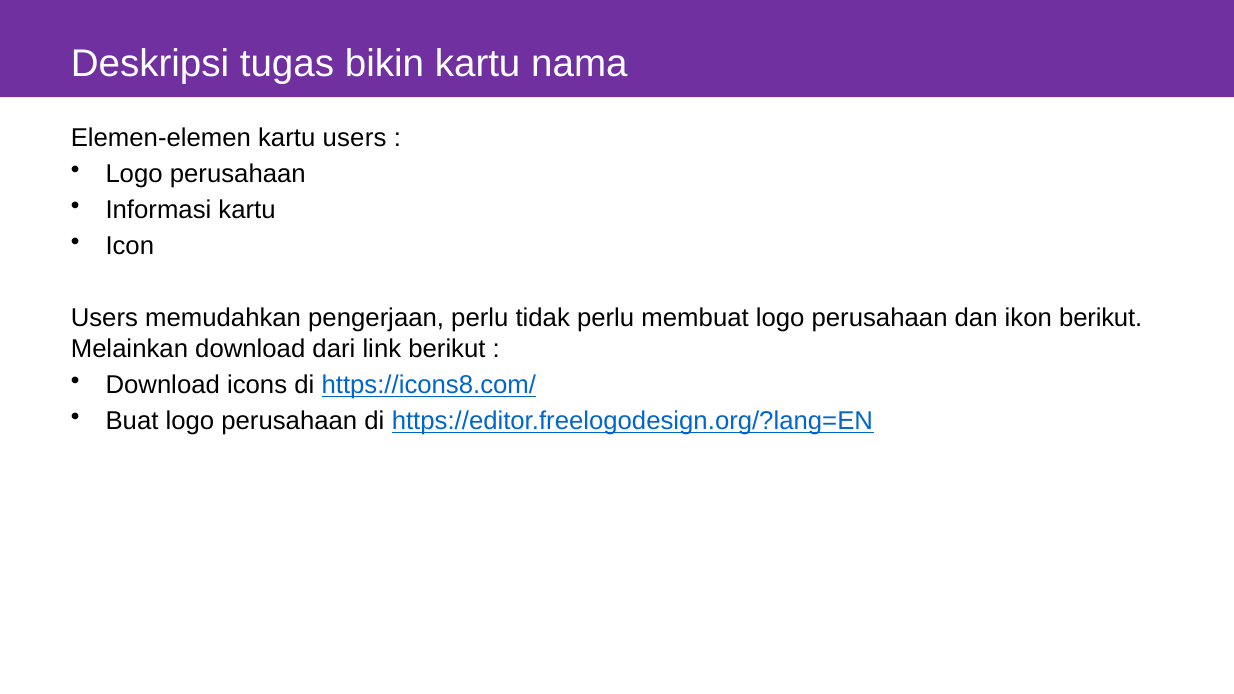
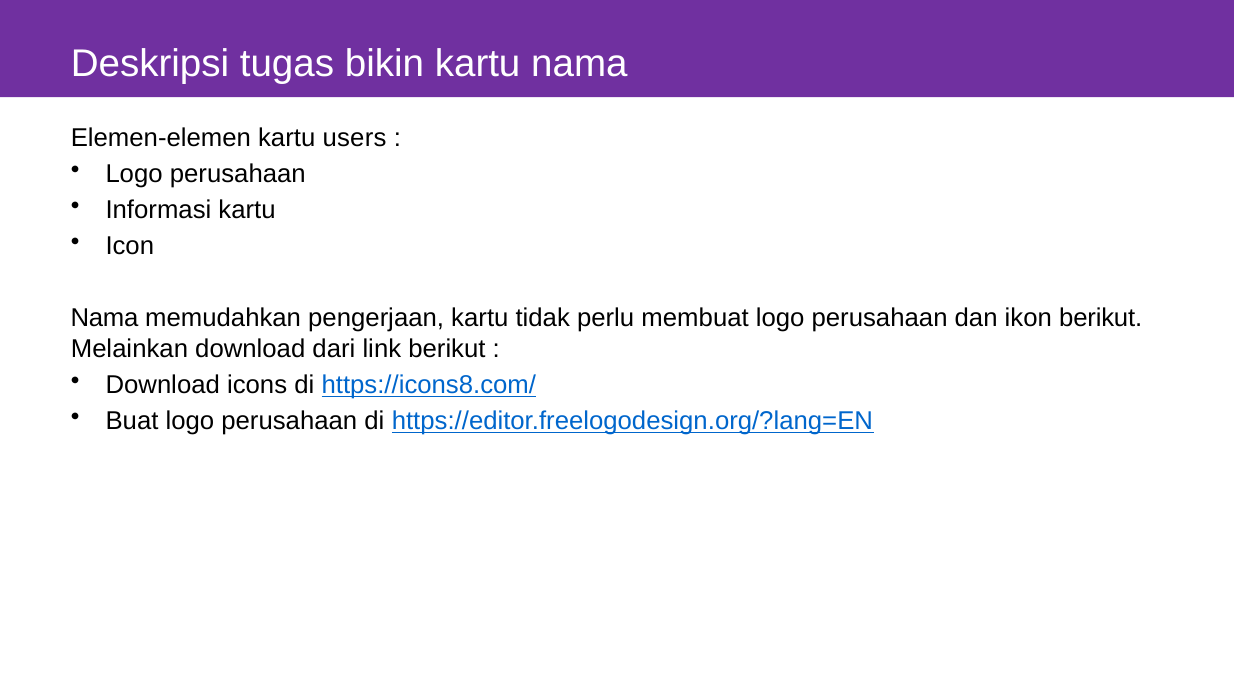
Users: Users -> Nama (105, 318)
pengerjaan perlu: perlu -> kartu (480, 318)
